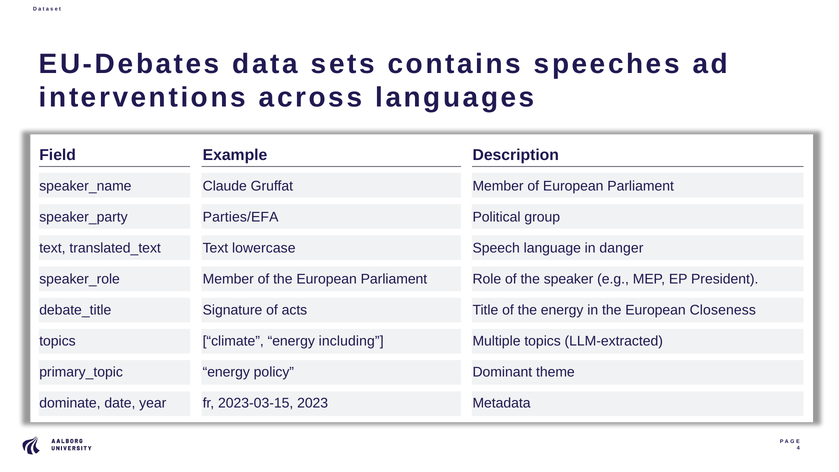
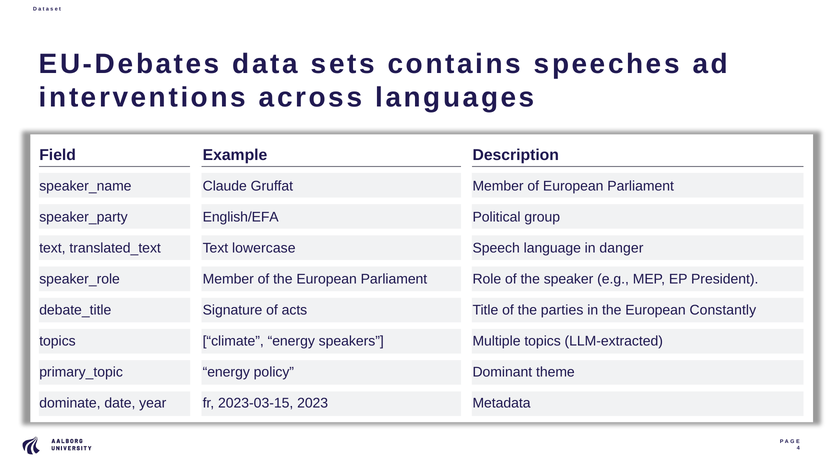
Parties/EFA: Parties/EFA -> English/EFA (241, 217)
the energy: energy -> parties (562, 310)
Closeness: Closeness -> Constantly (723, 310)
including: including -> speakers (351, 341)
